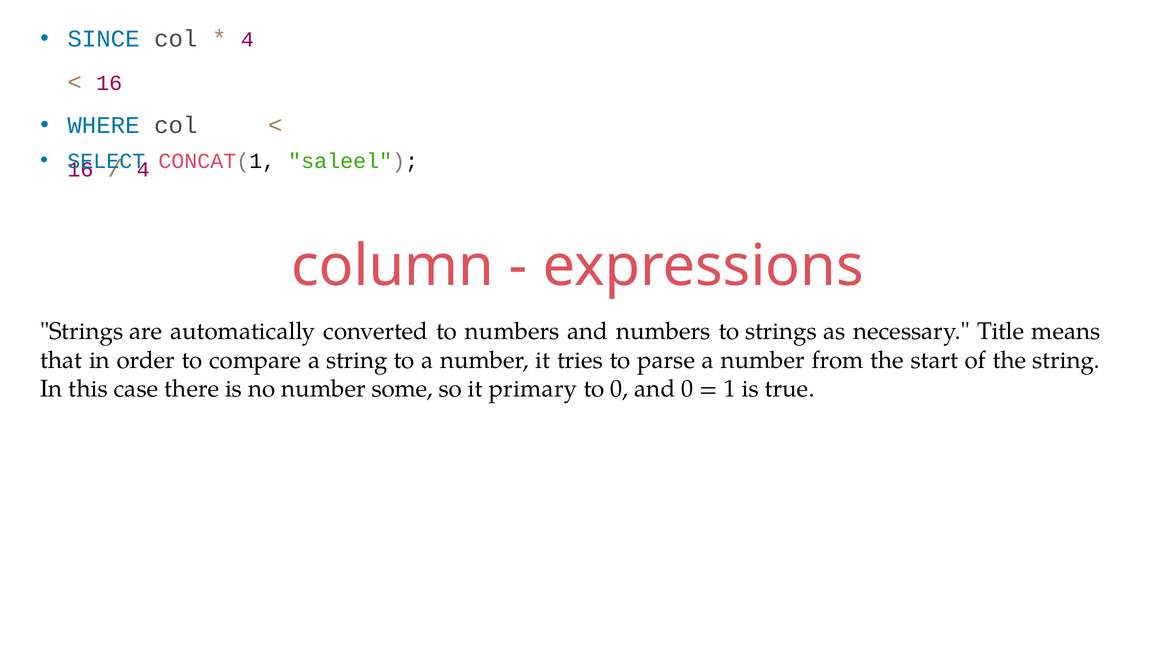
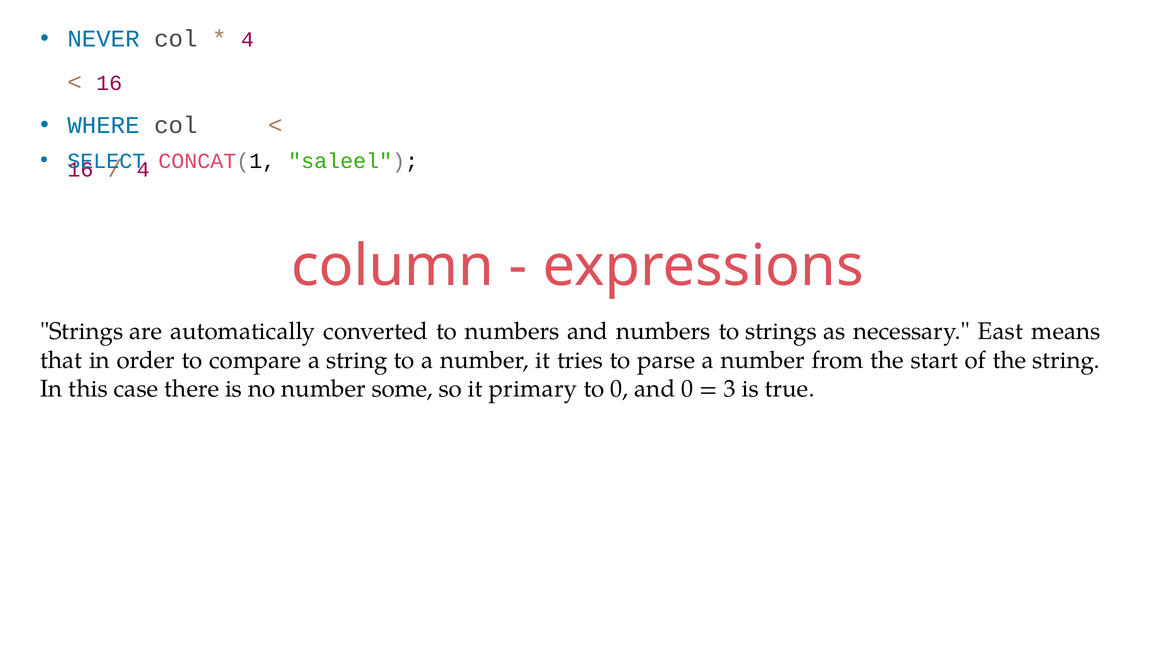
SINCE: SINCE -> NEVER (104, 39)
Title: Title -> East (1000, 332)
1: 1 -> 3 (730, 389)
